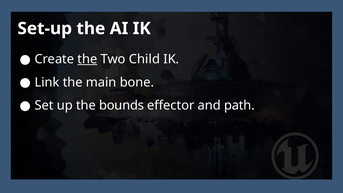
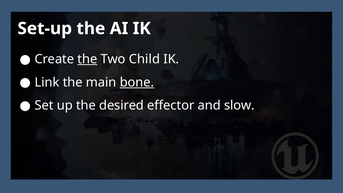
bone underline: none -> present (137, 82)
bounds: bounds -> desired (122, 105)
path: path -> slow (239, 105)
